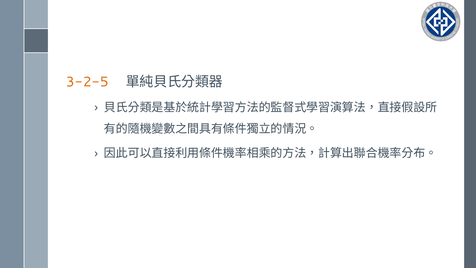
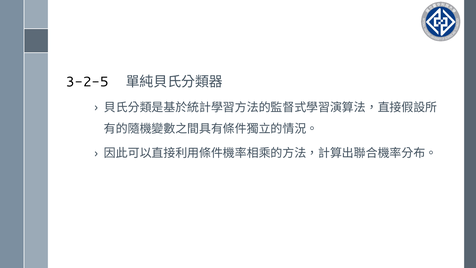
3-2-5 colour: orange -> black (87, 82)
